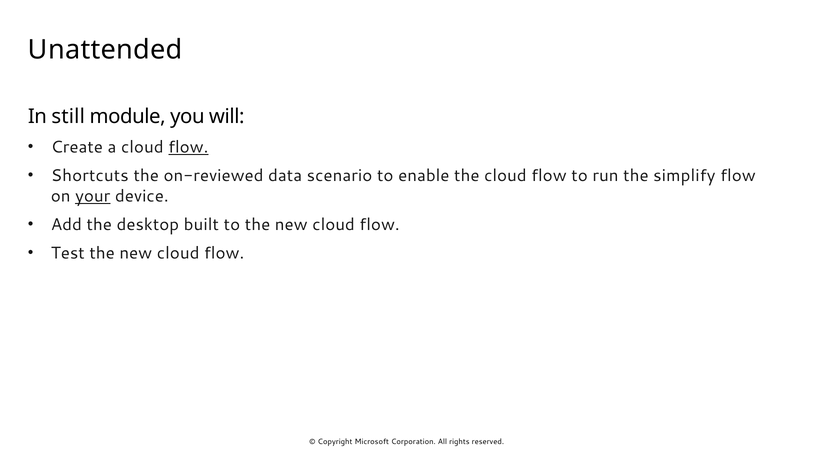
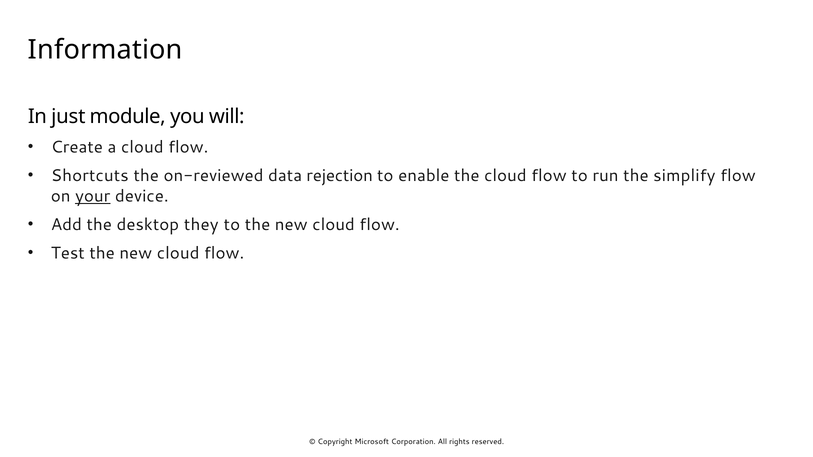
Unattended: Unattended -> Information (105, 50)
still: still -> just (68, 117)
flow underline: present -> none (188, 147)
scenario: scenario -> rejection (340, 176)
built: built -> they (201, 225)
